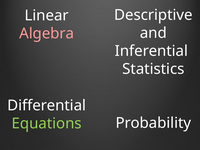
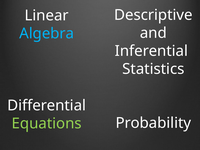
Algebra colour: pink -> light blue (47, 33)
